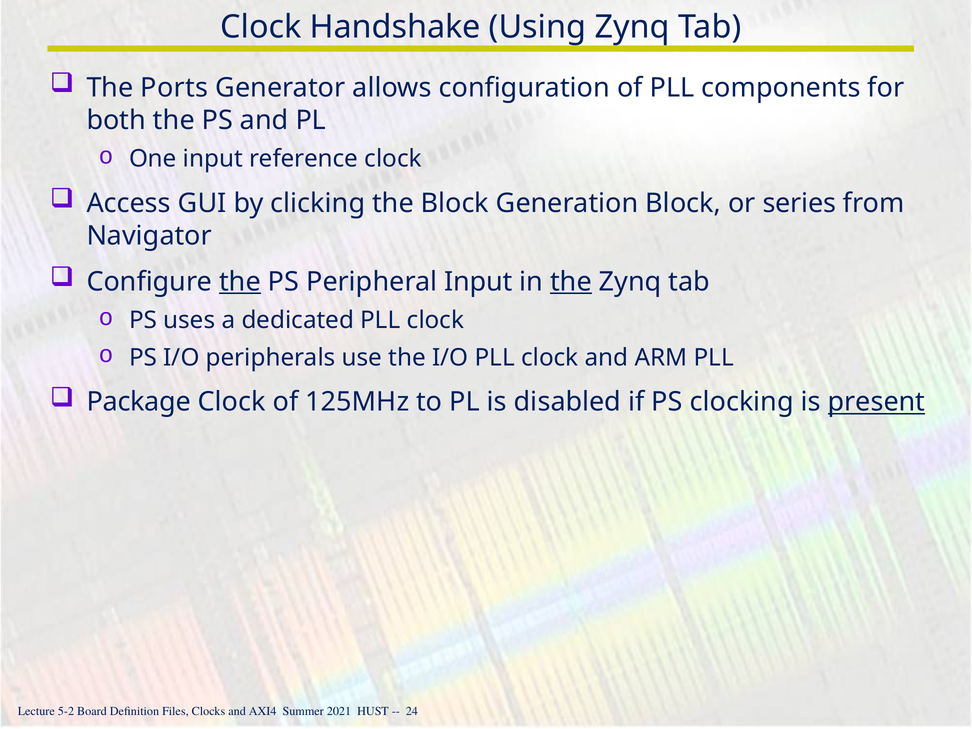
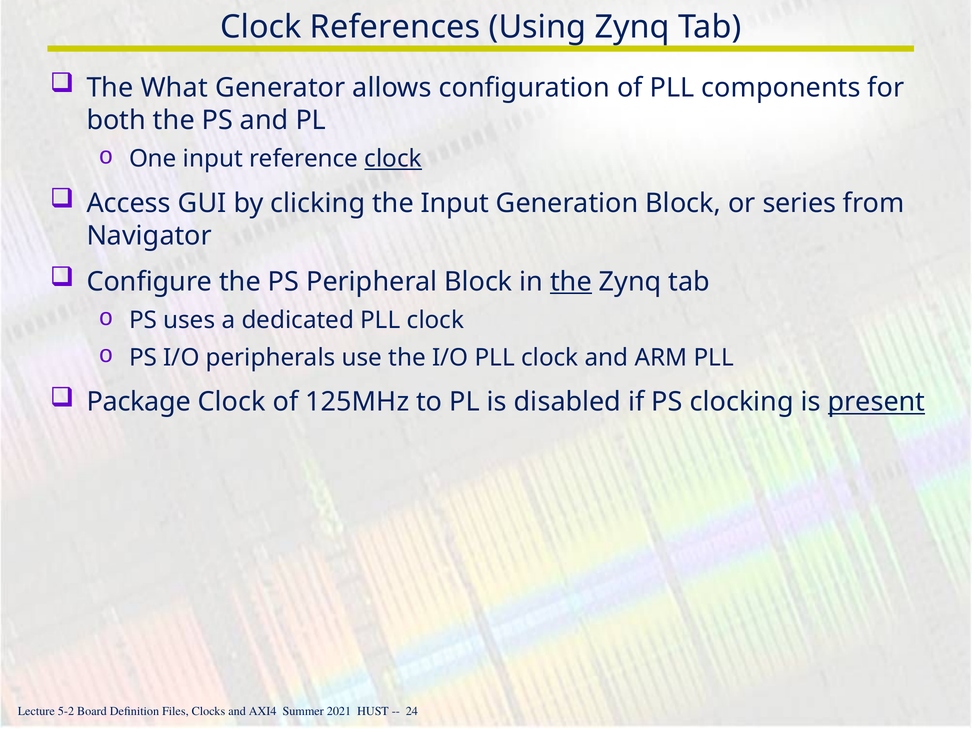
Handshake: Handshake -> References (395, 27)
Ports: Ports -> What (174, 88)
clock underline: none -> present (393, 159)
the Block: Block -> Input (455, 203)
the underline: present -> none (240, 282)
Peripheral Input: Input -> Block (478, 282)
